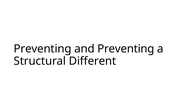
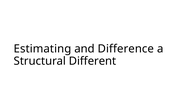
Preventing: Preventing -> Estimating (42, 49)
and Preventing: Preventing -> Difference (126, 49)
